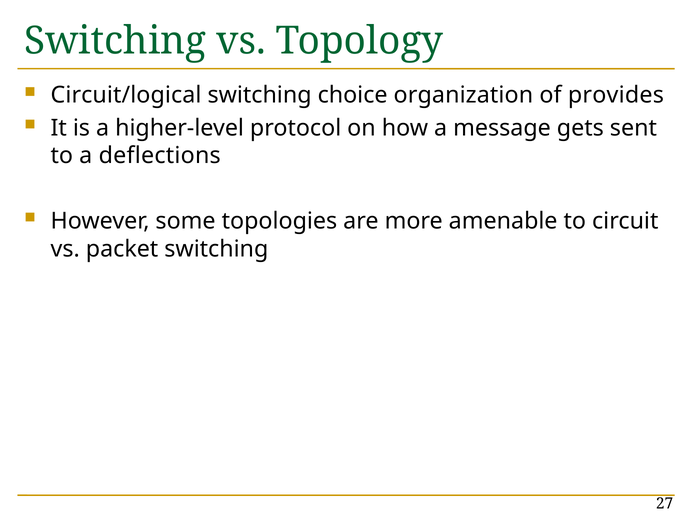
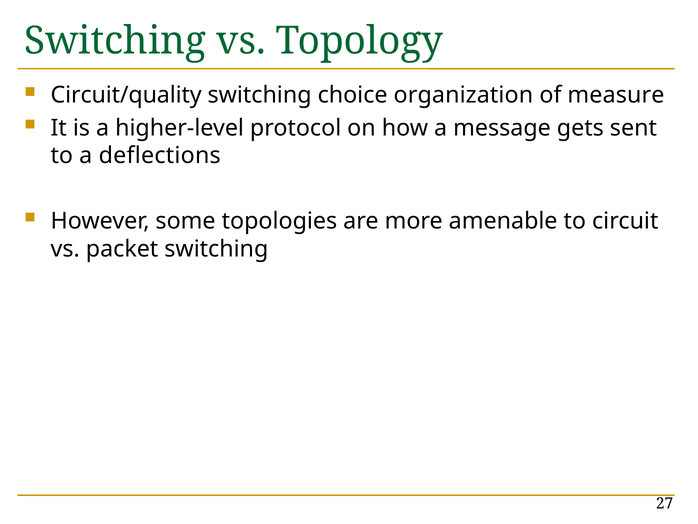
Circuit/logical: Circuit/logical -> Circuit/quality (126, 95)
provides: provides -> measure (616, 95)
